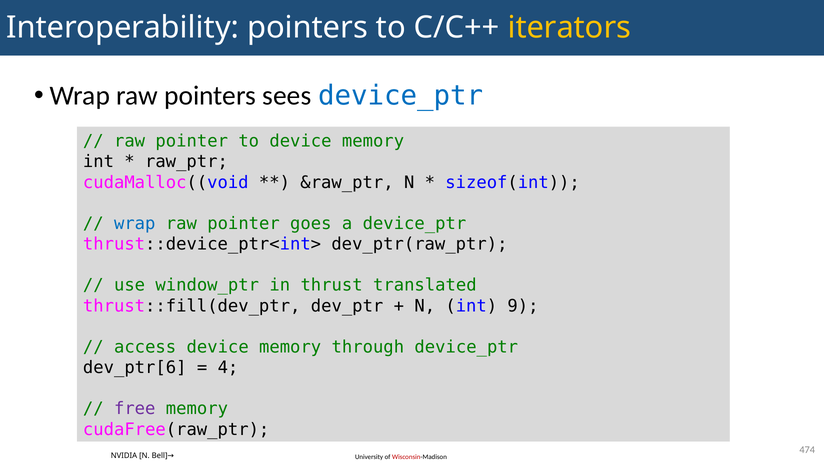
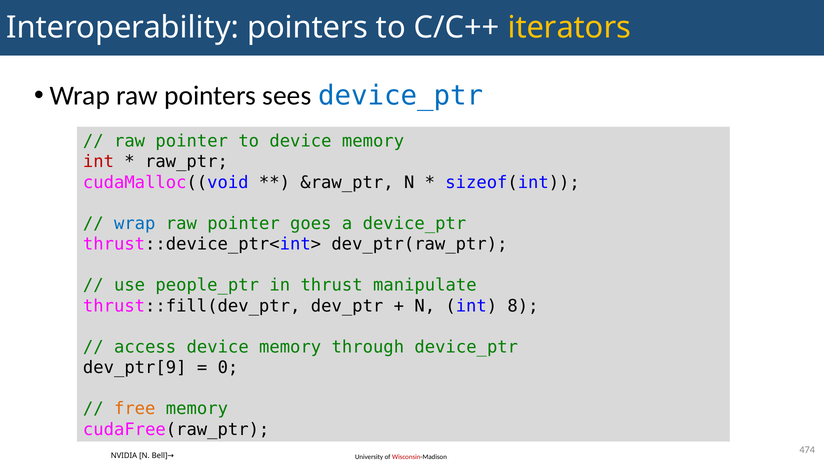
int colour: black -> red (99, 162)
window_ptr: window_ptr -> people_ptr (207, 286)
translated: translated -> manipulate (425, 286)
9: 9 -> 8 (523, 306)
dev_ptr[6: dev_ptr[6 -> dev_ptr[9 (135, 368)
4: 4 -> 0 (228, 368)
free colour: purple -> orange (135, 409)
